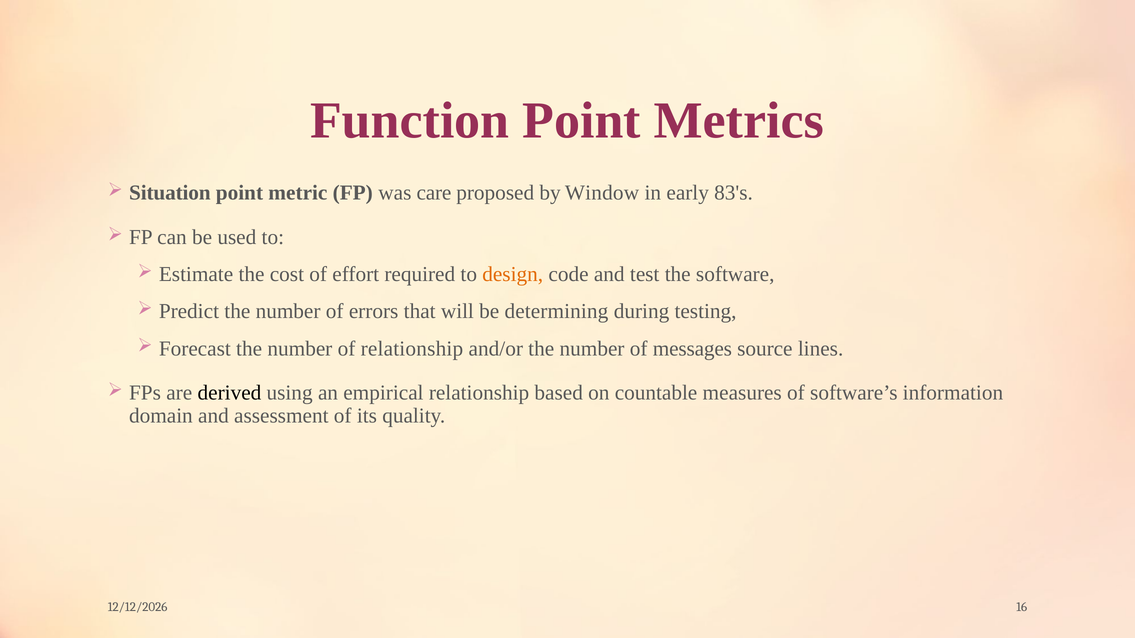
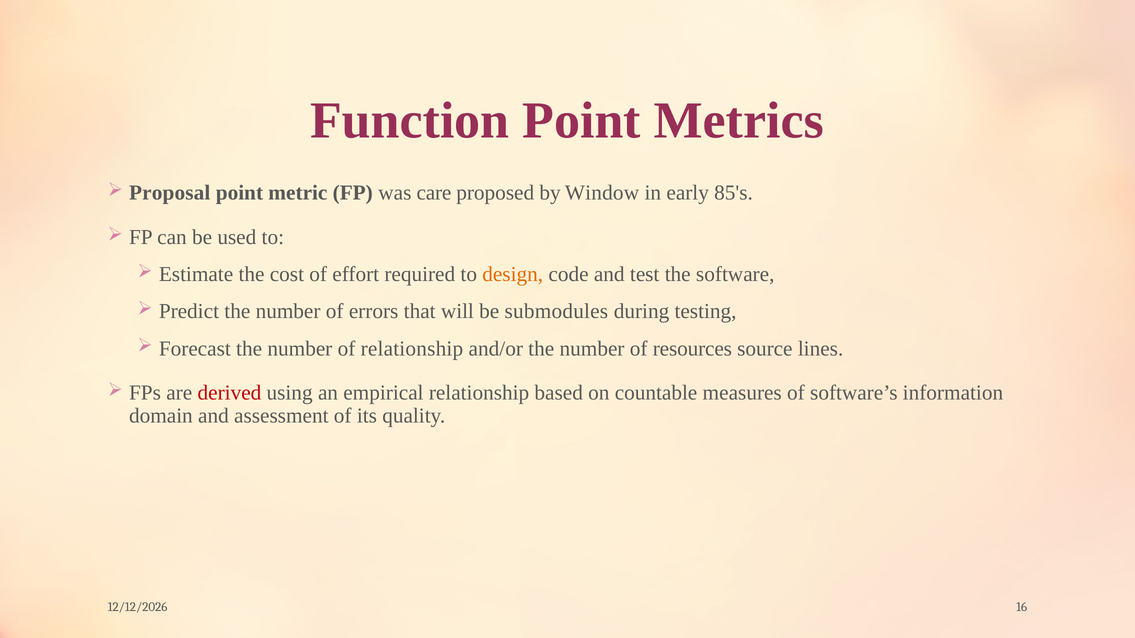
Situation: Situation -> Proposal (170, 193)
83's: 83's -> 85's (734, 193)
determining: determining -> submodules (556, 312)
messages: messages -> resources (692, 349)
derived colour: black -> red (229, 393)
